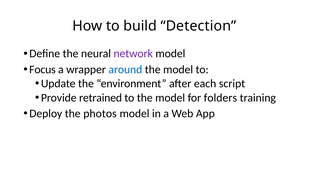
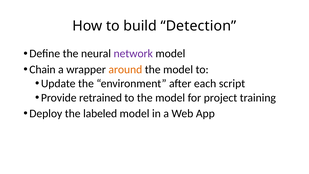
Focus: Focus -> Chain (42, 69)
around colour: blue -> orange (125, 69)
folders: folders -> project (220, 98)
photos: photos -> labeled (100, 113)
